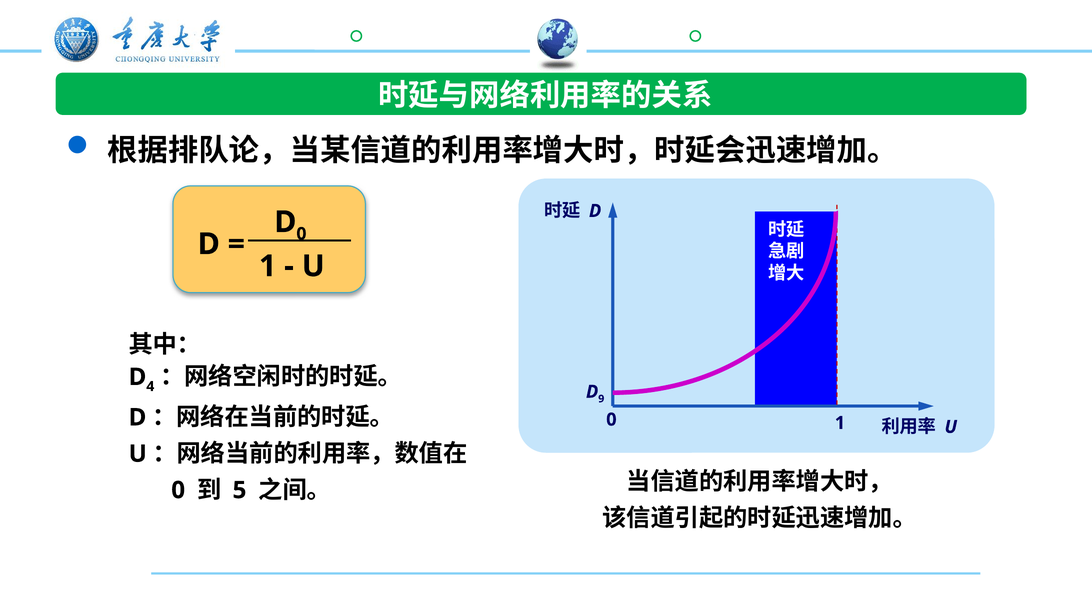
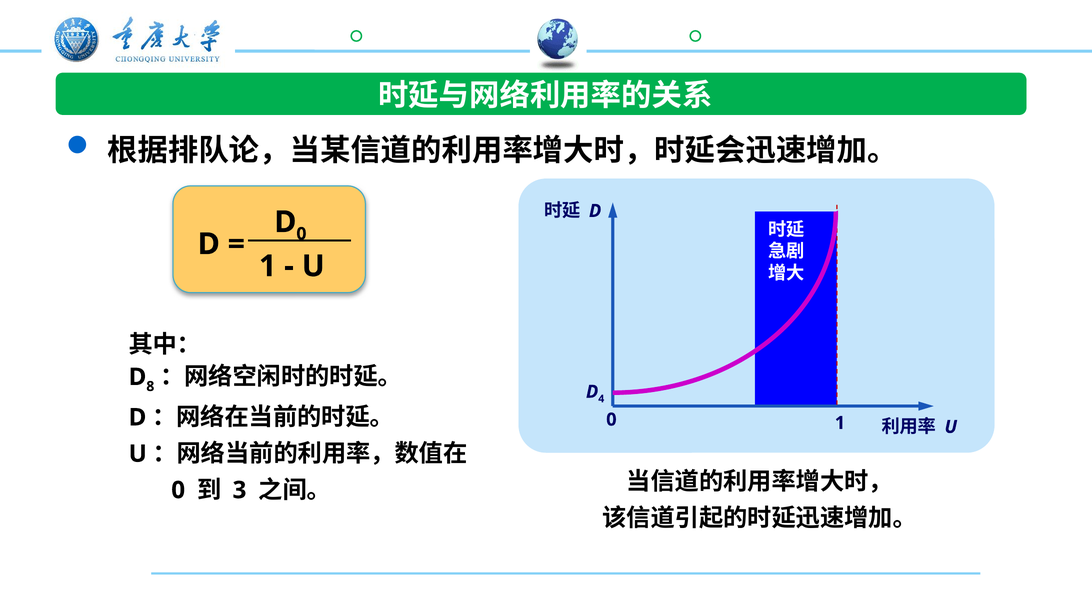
4: 4 -> 8 (150, 387)
9: 9 -> 4 (601, 399)
5: 5 -> 3 (239, 490)
